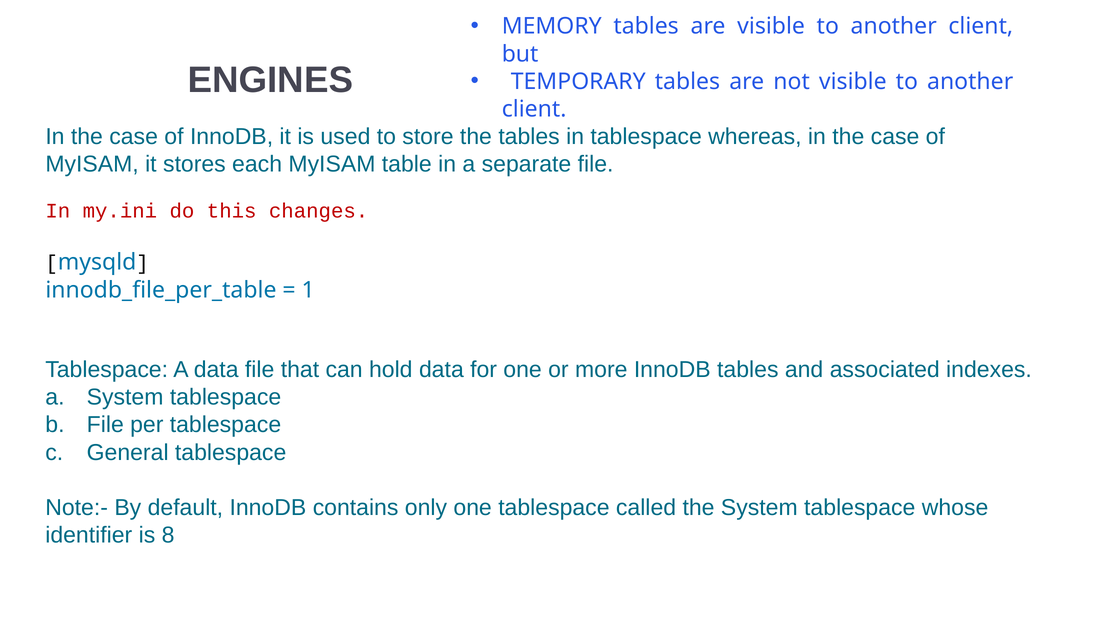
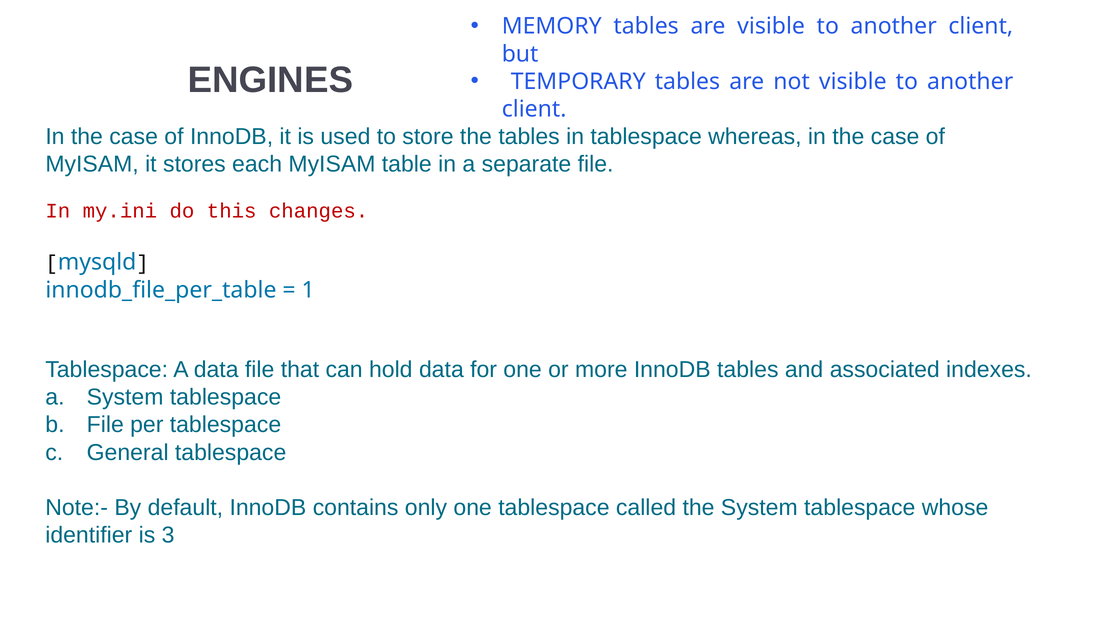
8: 8 -> 3 (168, 535)
